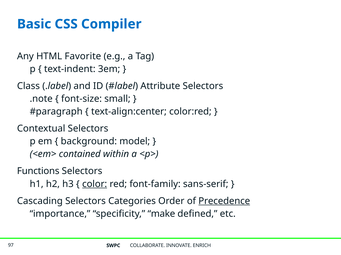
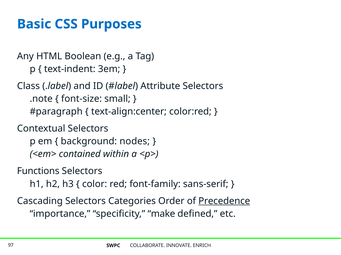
Compiler: Compiler -> Purposes (111, 24)
Favorite: Favorite -> Boolean (83, 56)
model: model -> nodes (135, 142)
color underline: present -> none (95, 184)
